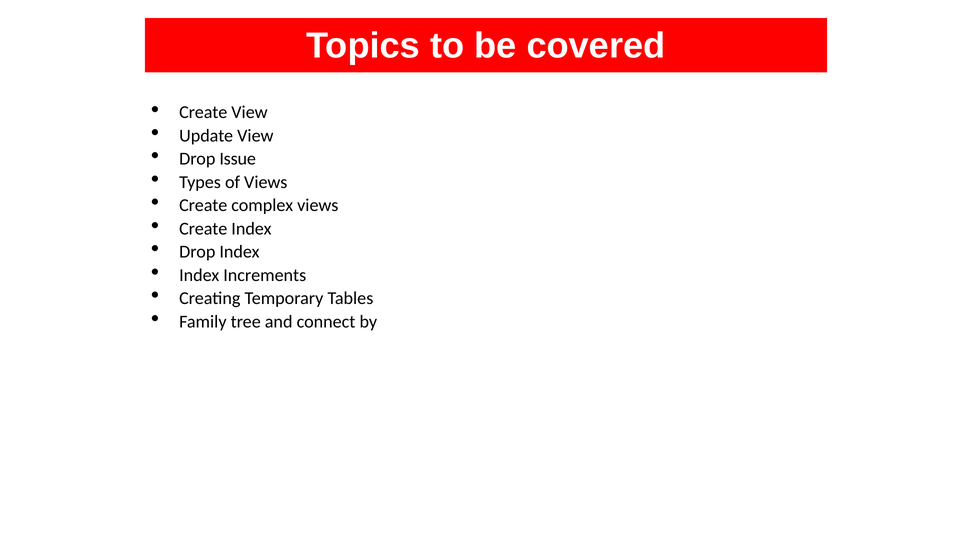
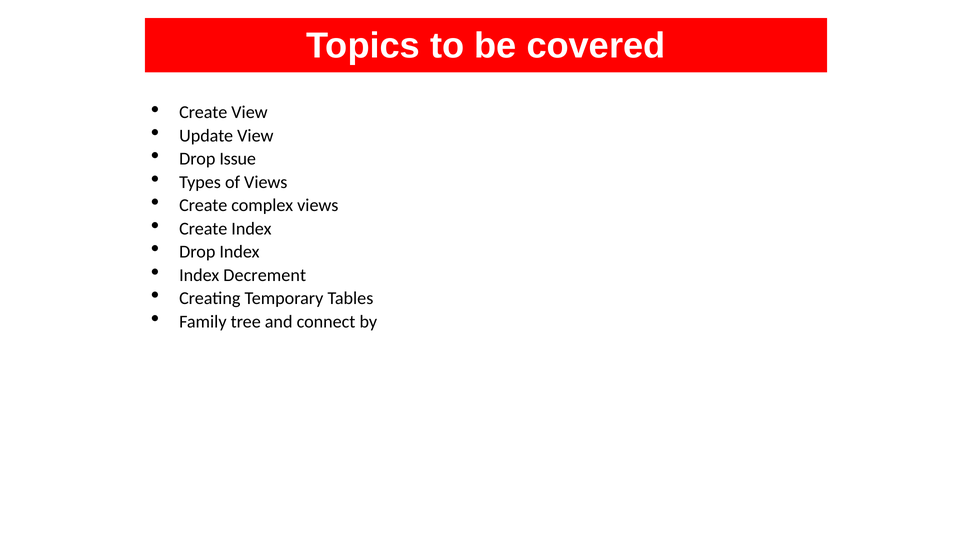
Increments: Increments -> Decrement (265, 275)
